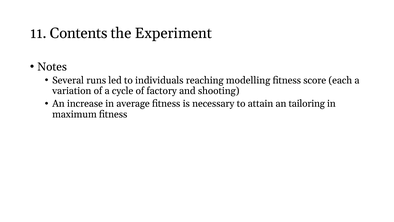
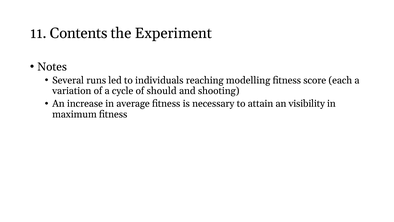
factory: factory -> should (162, 91)
tailoring: tailoring -> visibility (307, 103)
